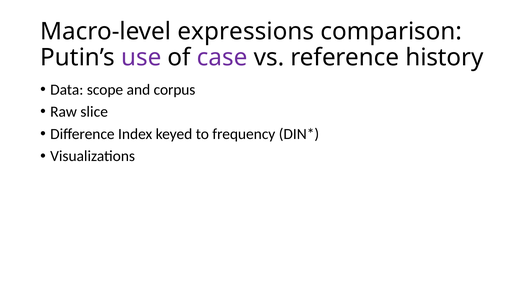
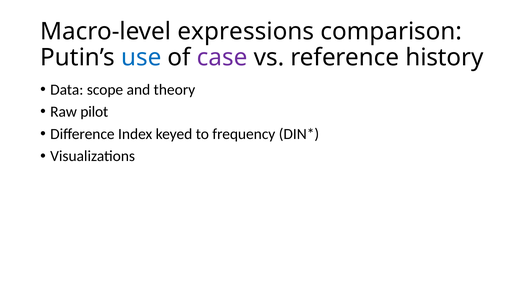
use colour: purple -> blue (141, 58)
corpus: corpus -> theory (174, 89)
slice: slice -> pilot (94, 112)
